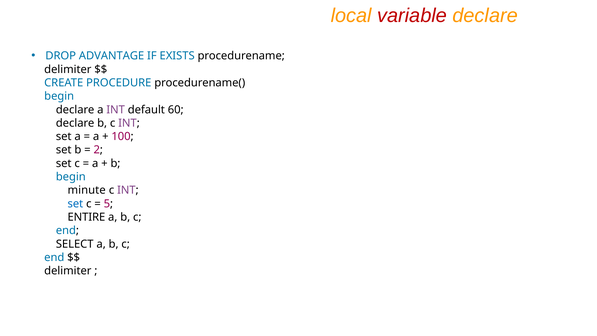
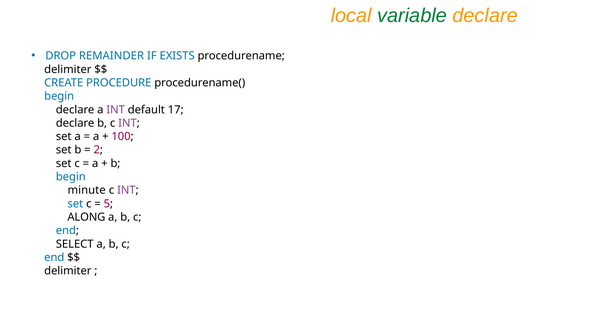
variable colour: red -> green (412, 16)
ADVANTAGE: ADVANTAGE -> REMAINDER (111, 56)
60: 60 -> 17 (176, 110)
ENTIRE: ENTIRE -> ALONG (86, 217)
